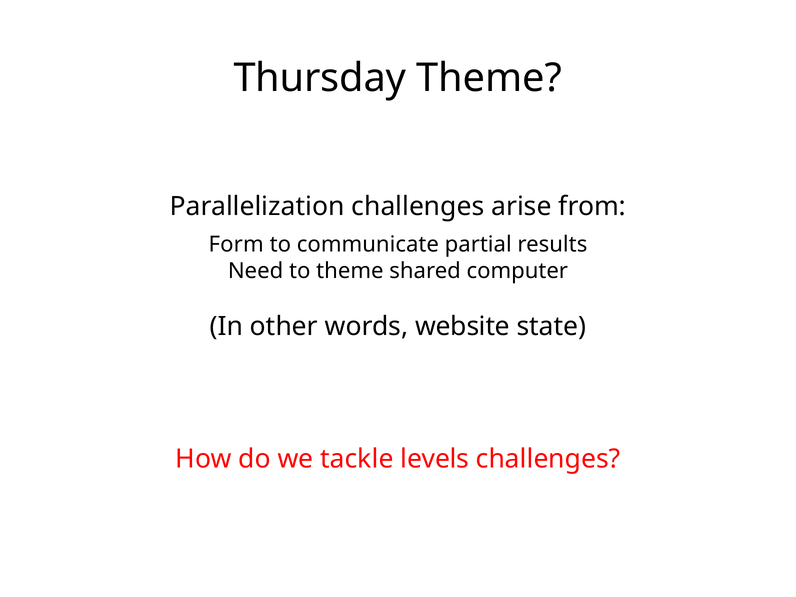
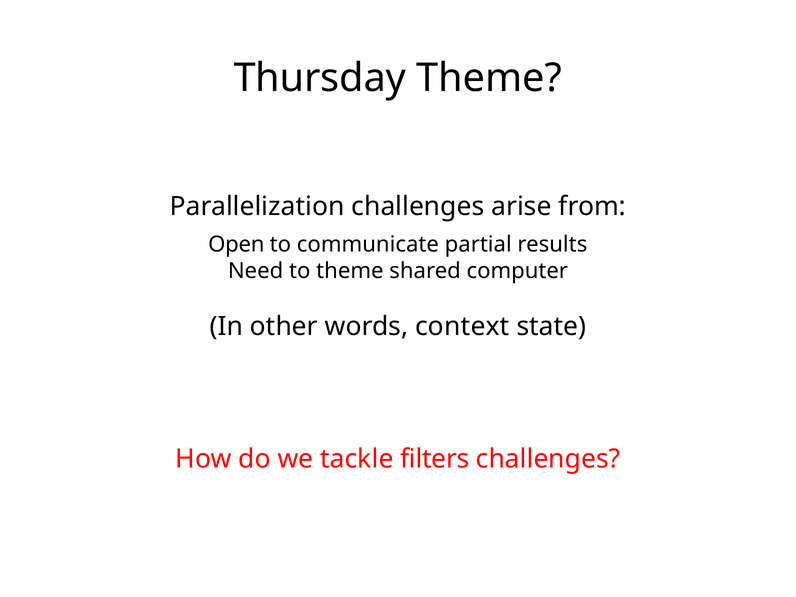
Form: Form -> Open (236, 244)
website: website -> context (462, 326)
levels: levels -> filters (435, 459)
